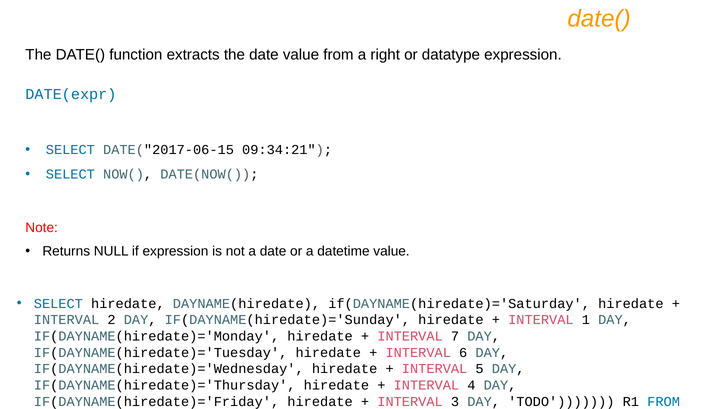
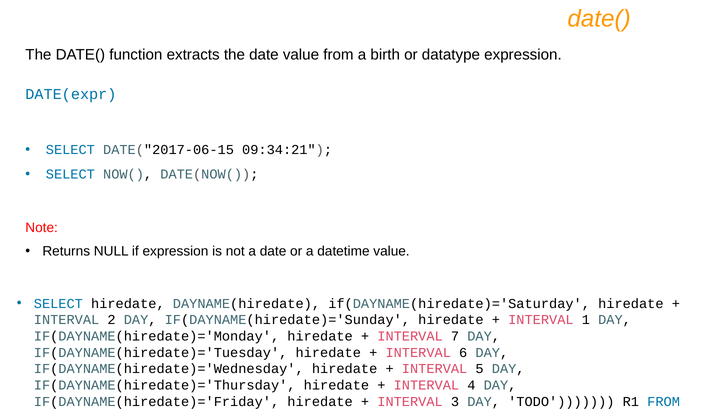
right: right -> birth (385, 55)
